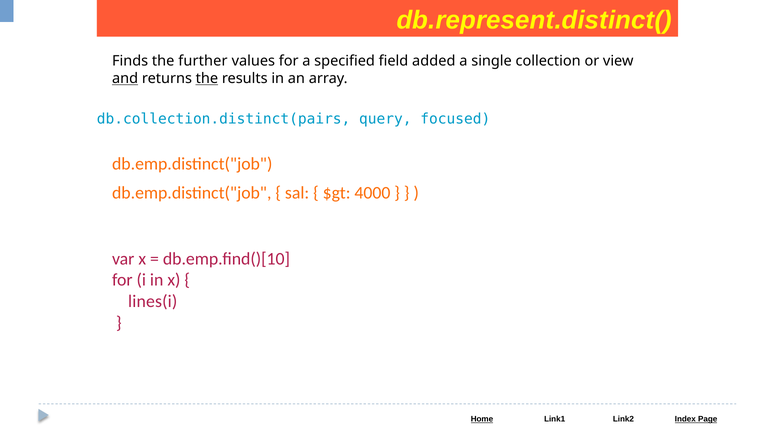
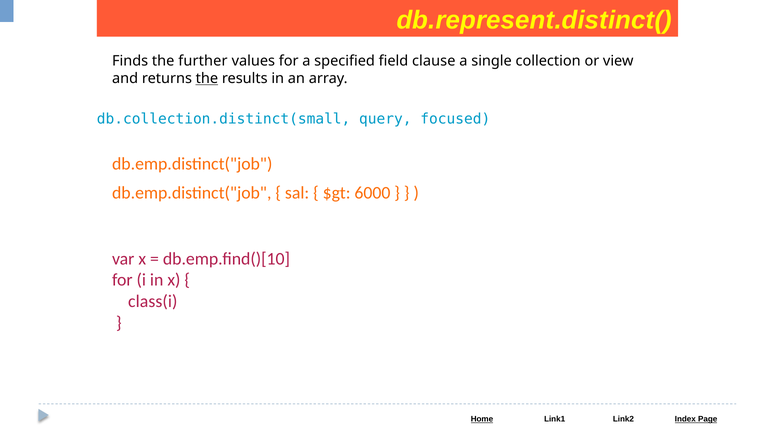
added: added -> clause (434, 61)
and underline: present -> none (125, 78)
db.collection.distinct(pairs: db.collection.distinct(pairs -> db.collection.distinct(small (224, 119)
4000: 4000 -> 6000 (372, 193)
lines(i: lines(i -> class(i (153, 301)
